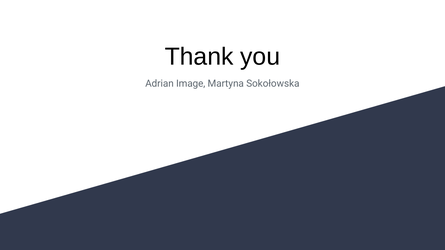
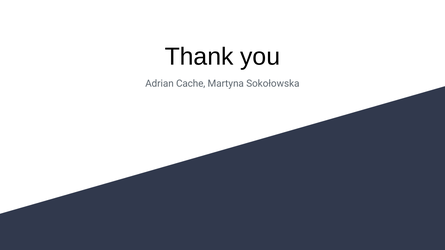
Image: Image -> Cache (191, 84)
